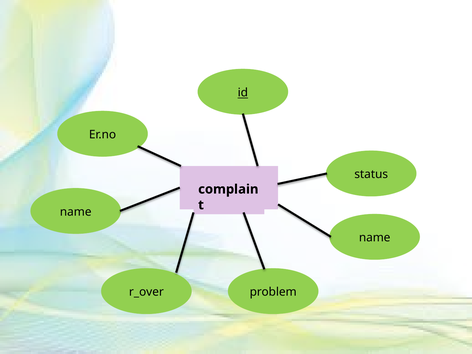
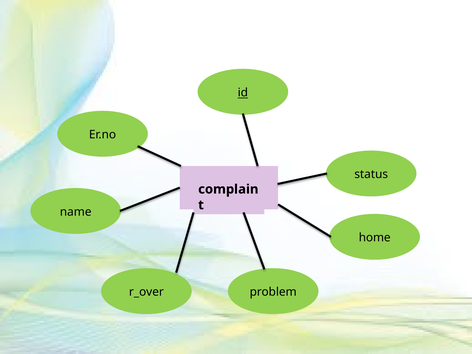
name: name -> home (375, 238)
